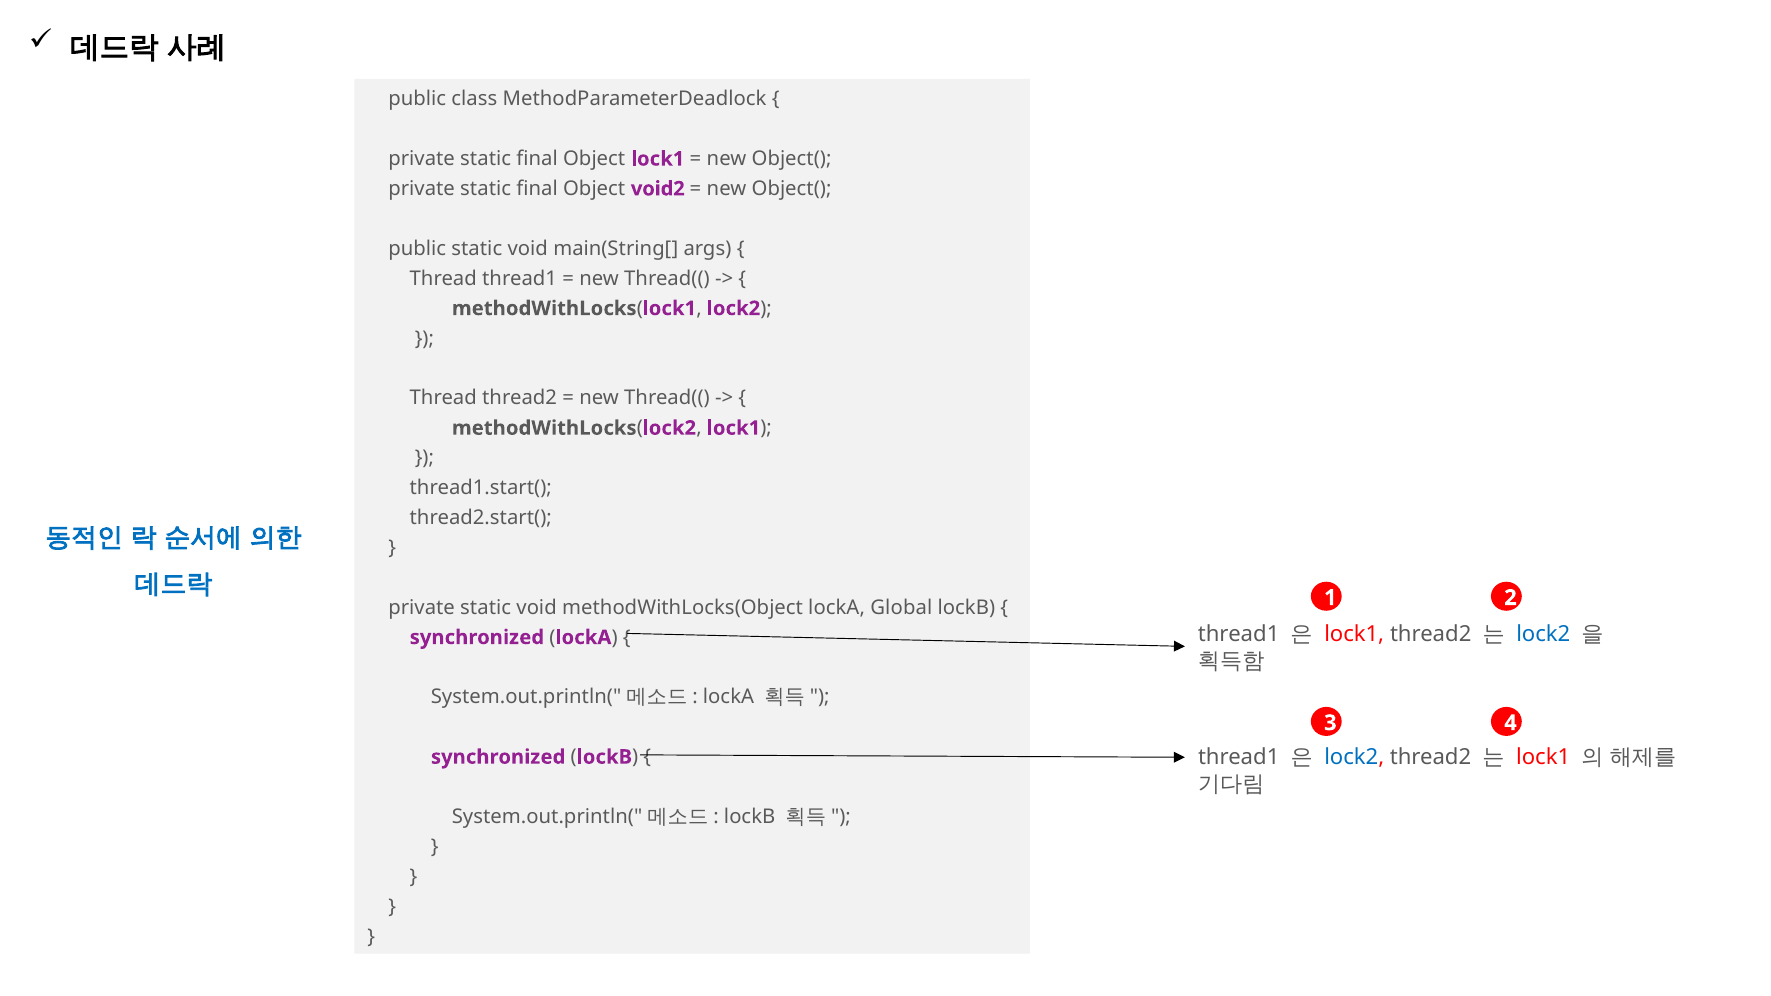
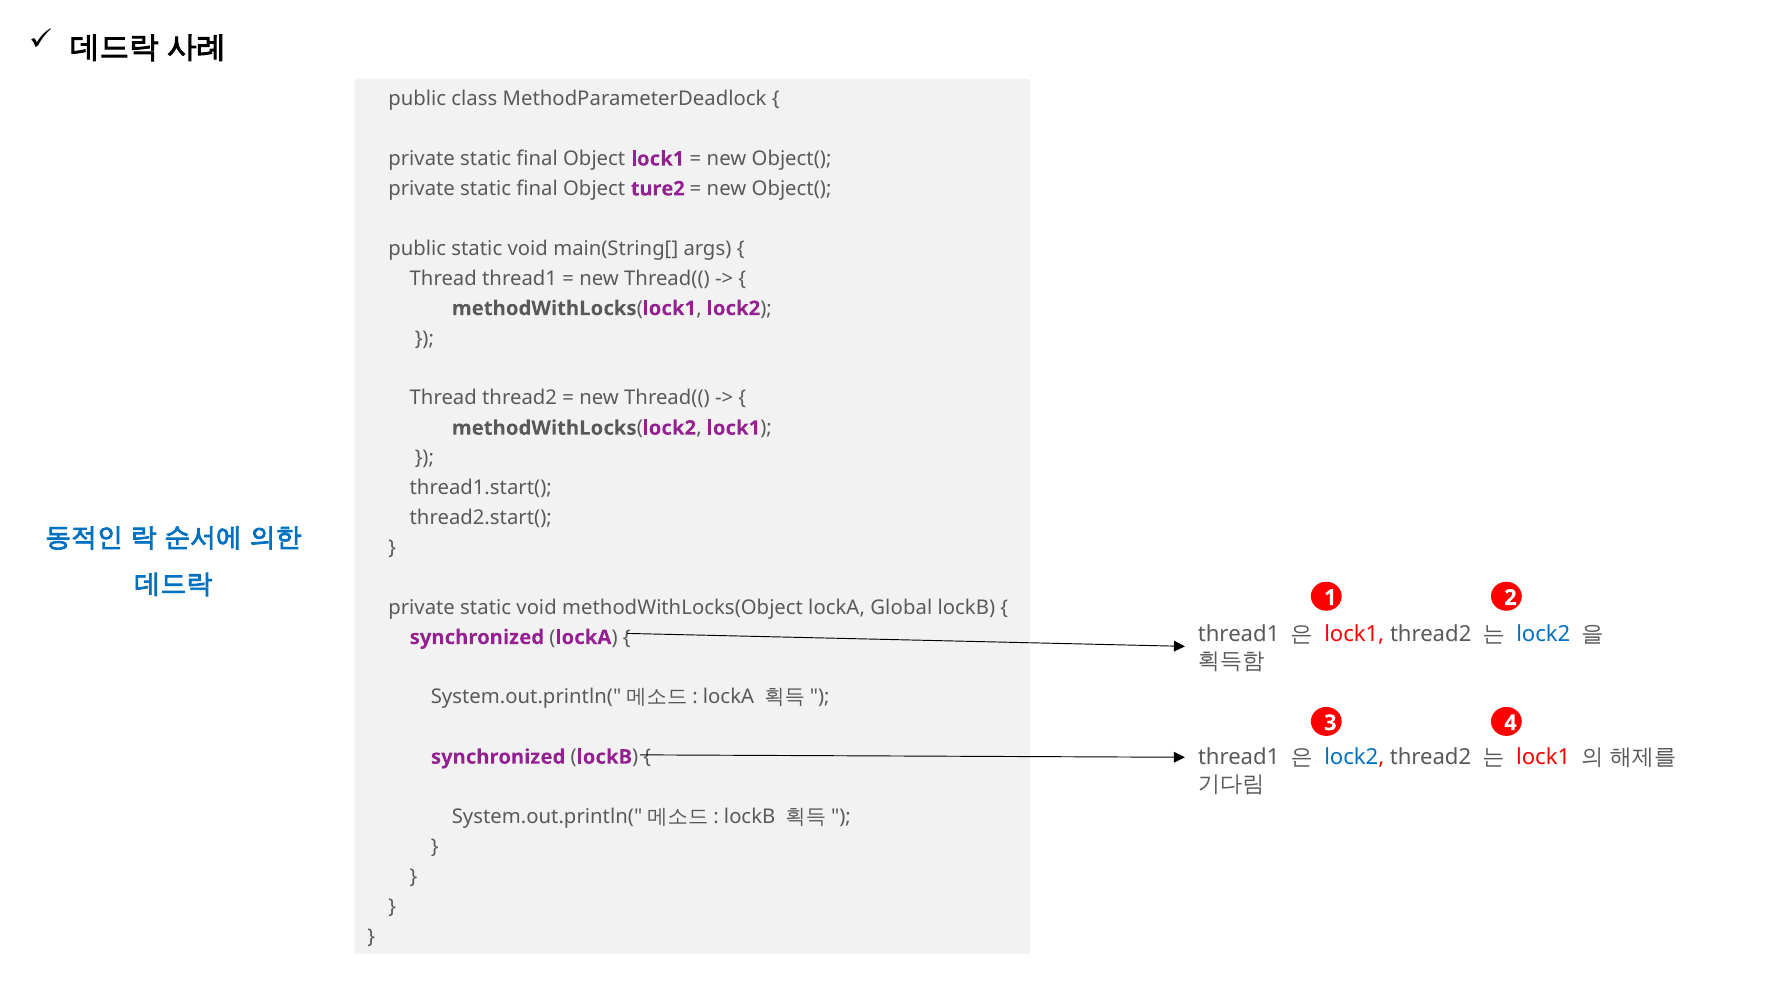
void2: void2 -> ture2 (658, 189)
